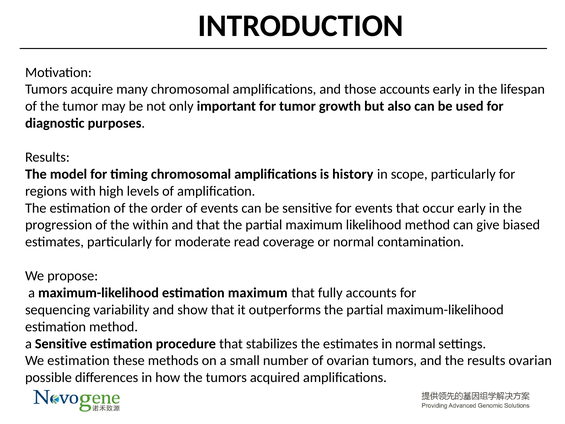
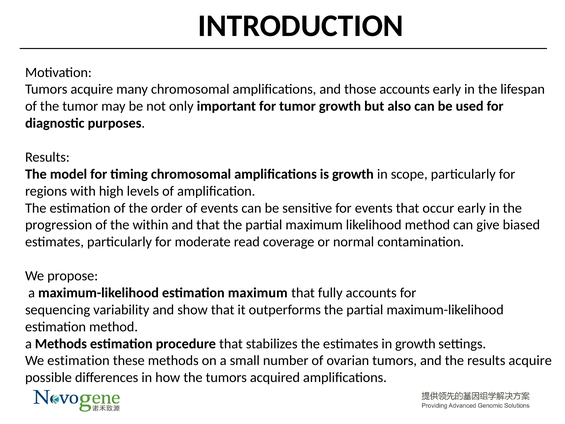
is history: history -> growth (353, 174)
a Sensitive: Sensitive -> Methods (61, 344)
in normal: normal -> growth (415, 344)
results ovarian: ovarian -> acquire (530, 360)
